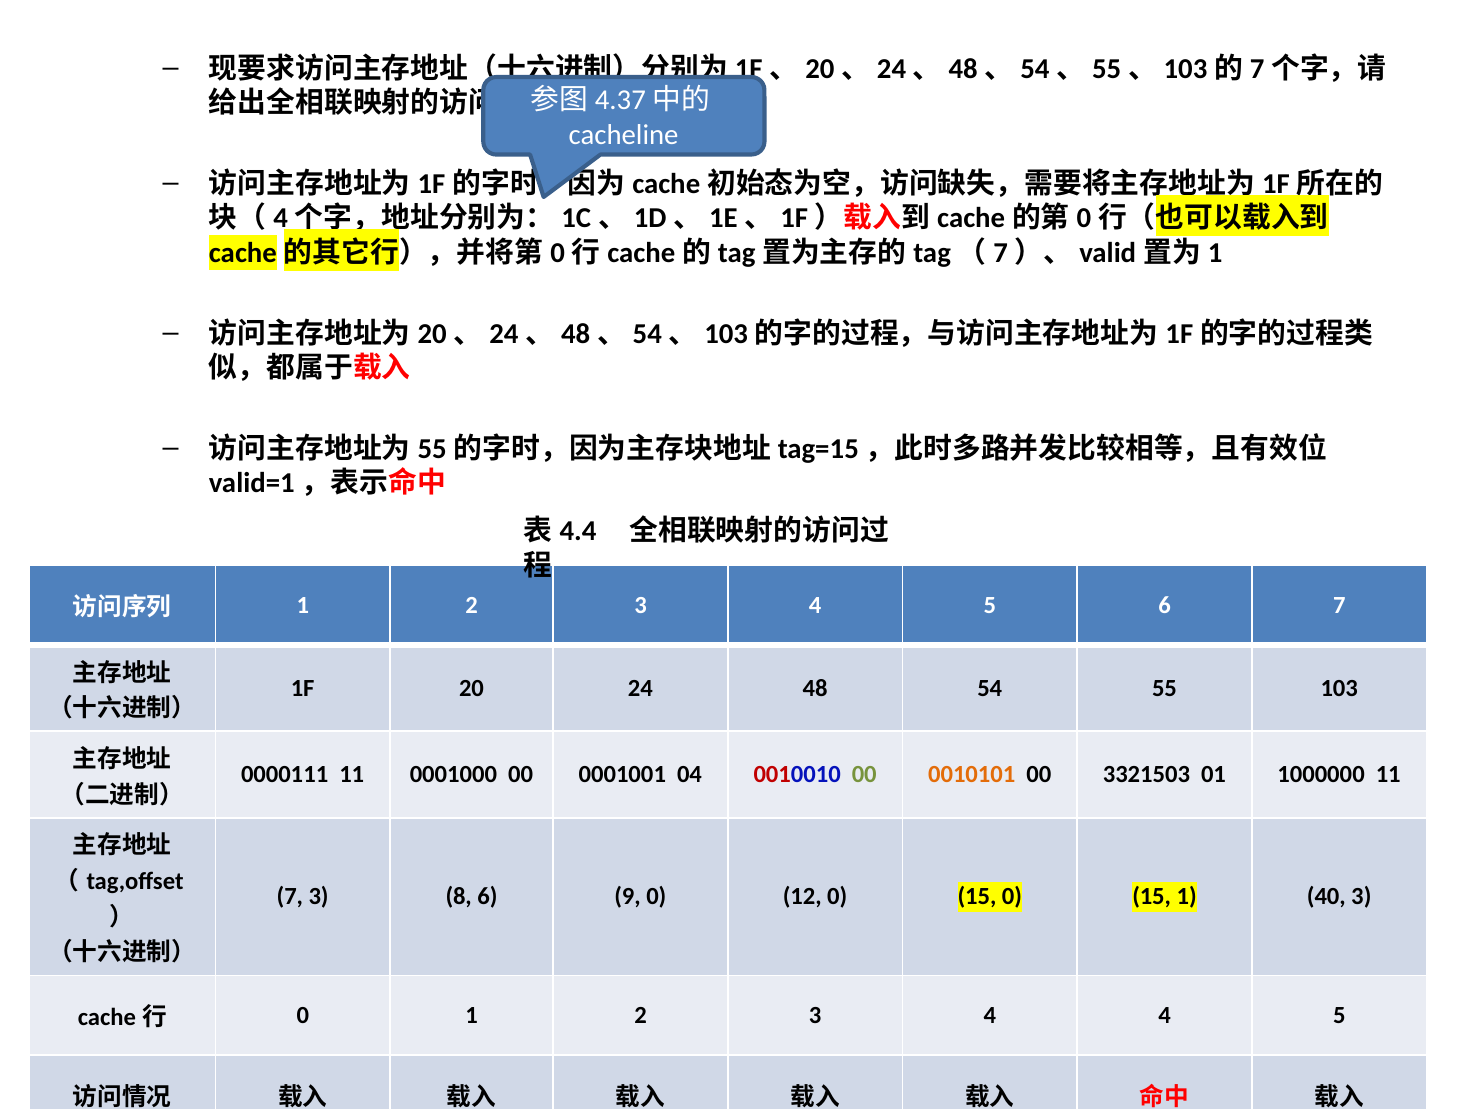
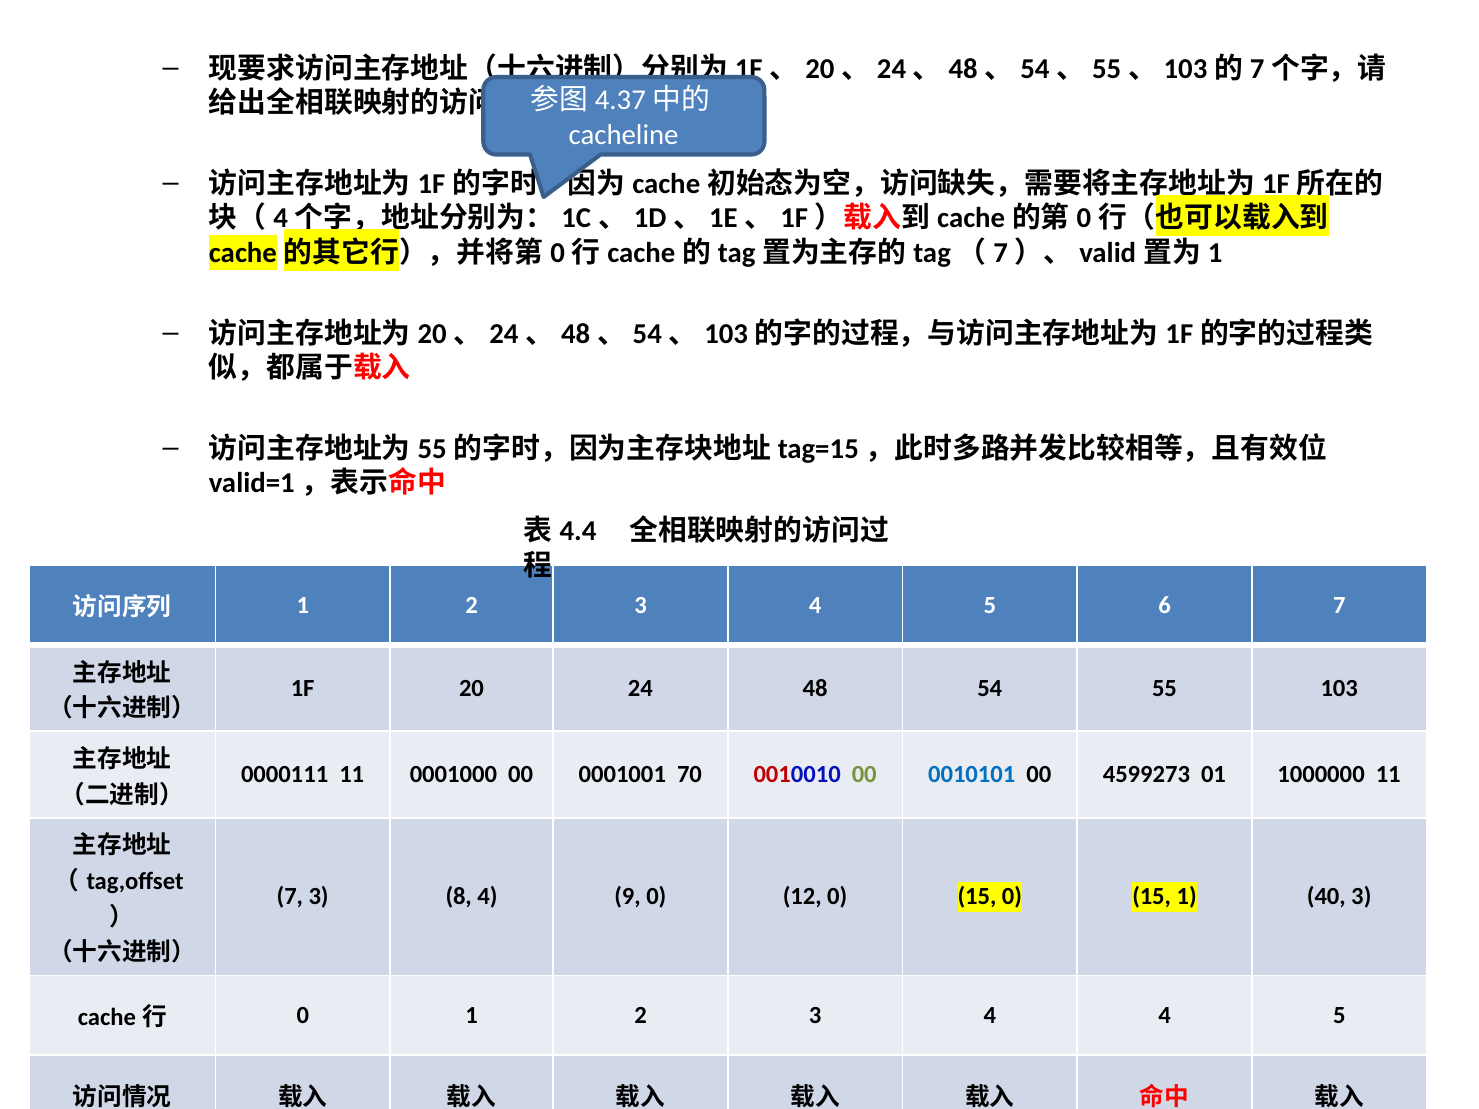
04: 04 -> 70 (690, 775)
0010101 colour: orange -> blue (972, 775)
3321503: 3321503 -> 4599273 (1146, 775)
8 6: 6 -> 4 (487, 897)
